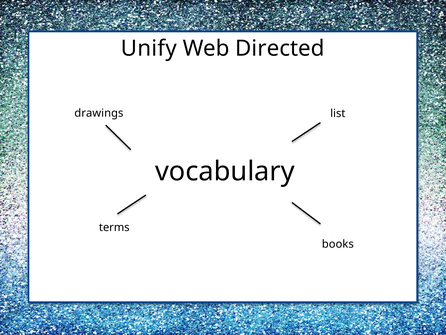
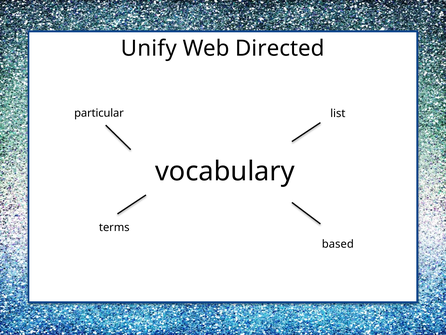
drawings: drawings -> particular (99, 113)
books: books -> based (338, 244)
